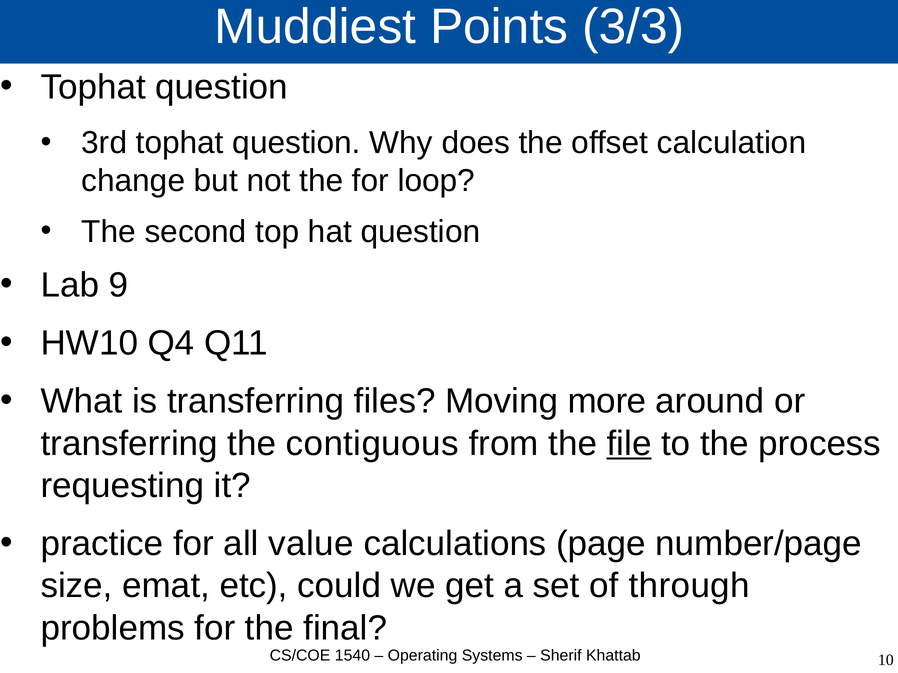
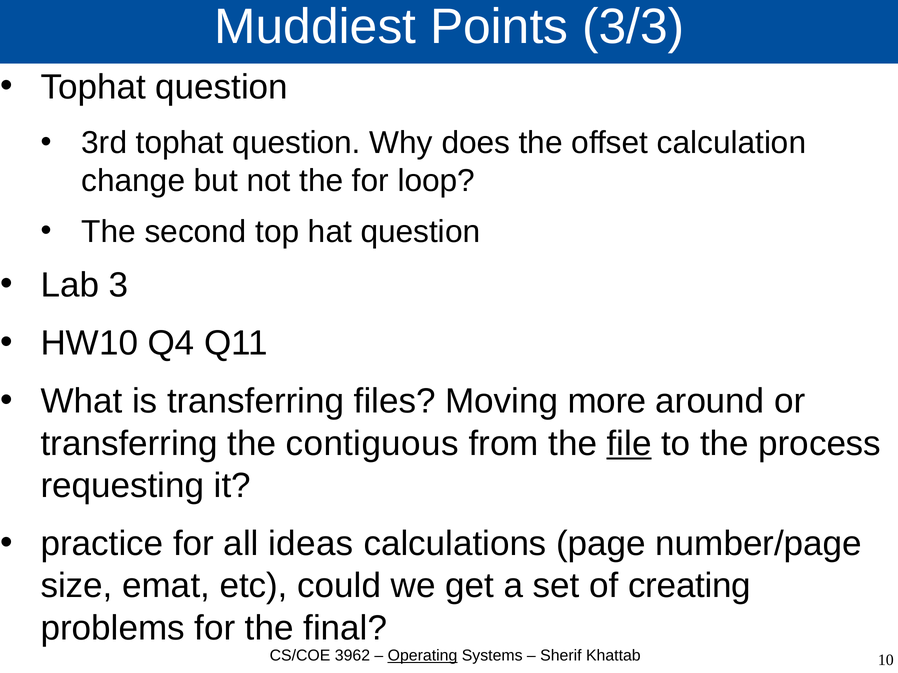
9: 9 -> 3 (119, 285)
value: value -> ideas (311, 544)
through: through -> creating (690, 586)
1540: 1540 -> 3962 (352, 656)
Operating underline: none -> present (423, 656)
